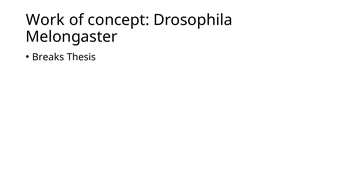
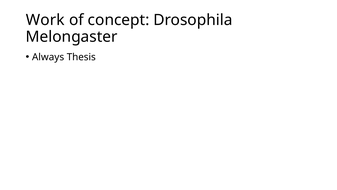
Breaks: Breaks -> Always (48, 57)
